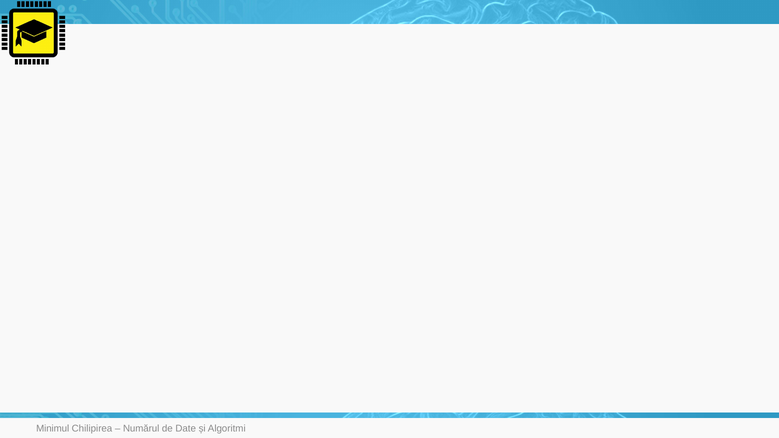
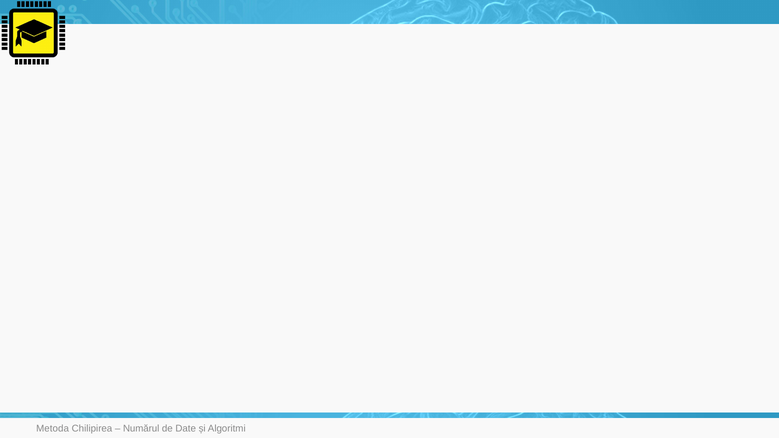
Minimul: Minimul -> Metoda (53, 429)
